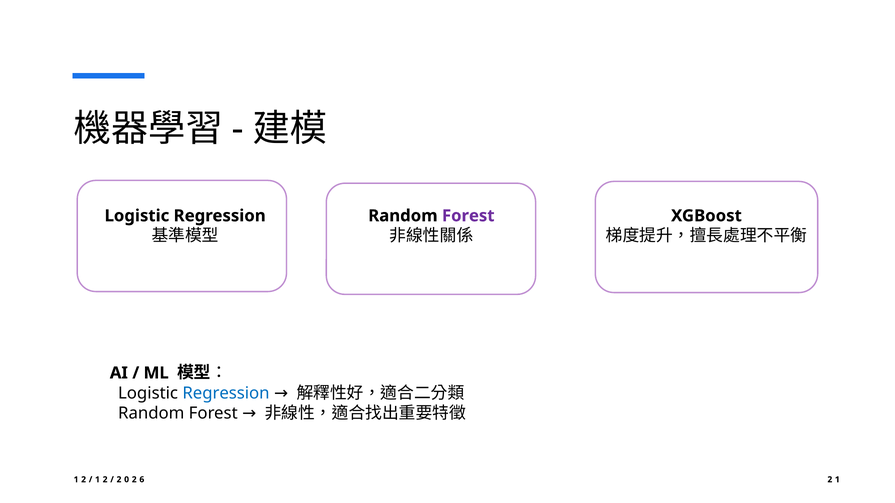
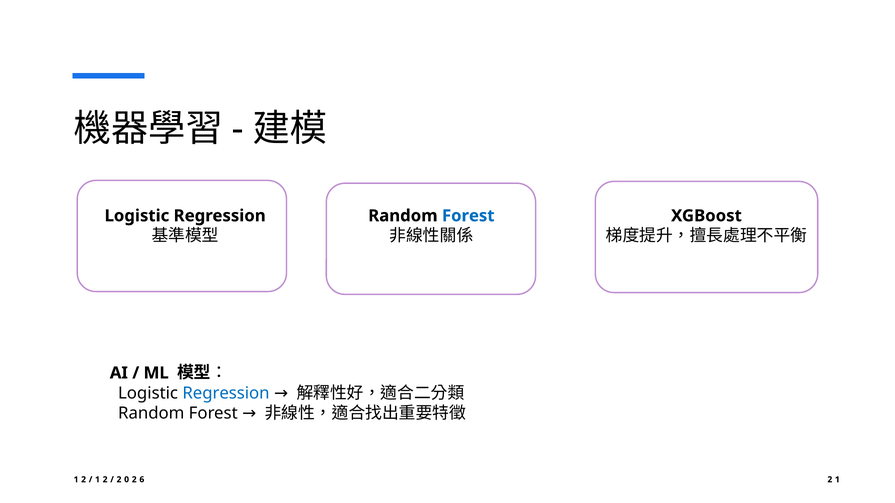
Forest colour: purple -> blue (468, 216)
